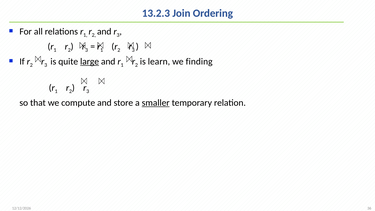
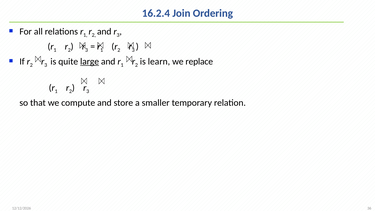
13.2.3: 13.2.3 -> 16.2.4 (156, 13)
finding: finding -> replace (199, 61)
smaller underline: present -> none (156, 103)
